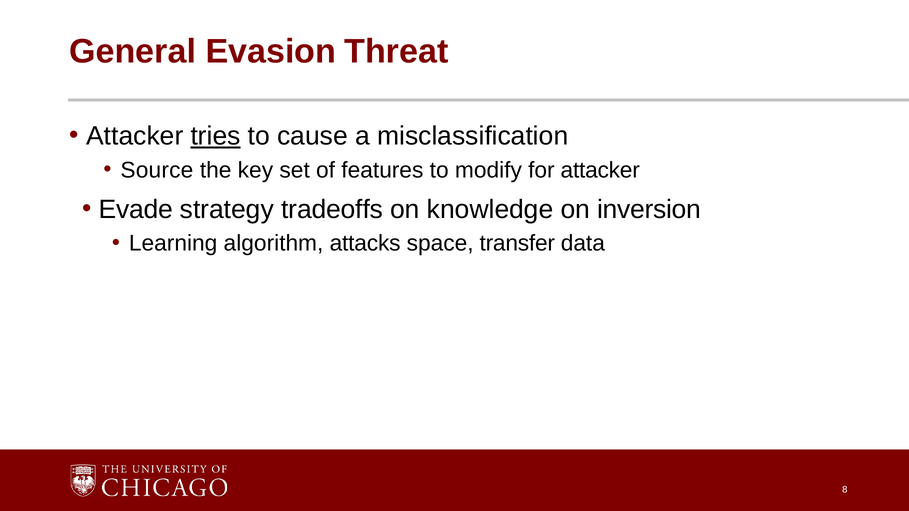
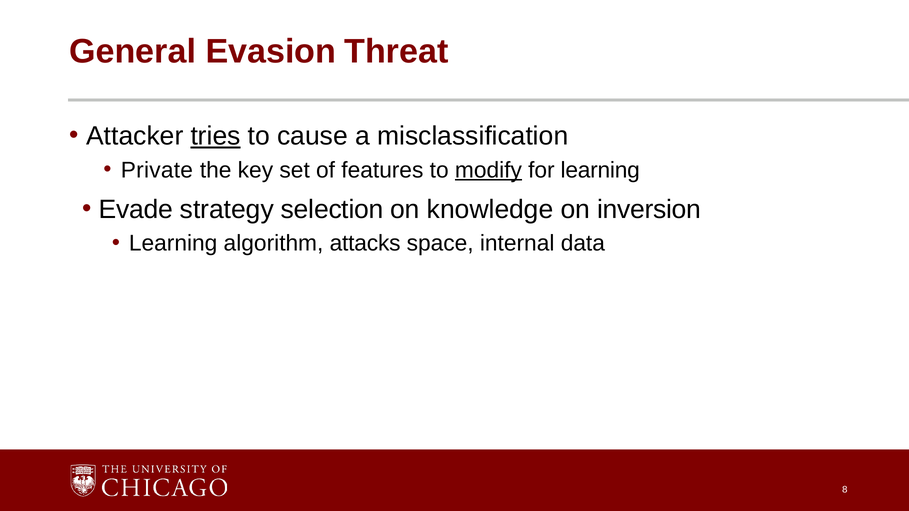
Source: Source -> Private (157, 170)
modify underline: none -> present (488, 170)
for attacker: attacker -> learning (600, 170)
tradeoffs: tradeoffs -> selection (332, 209)
transfer: transfer -> internal (517, 243)
